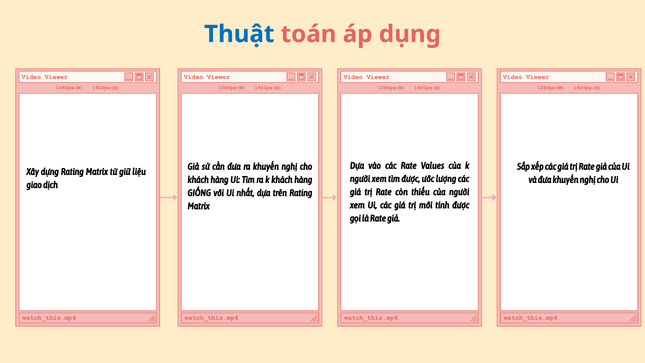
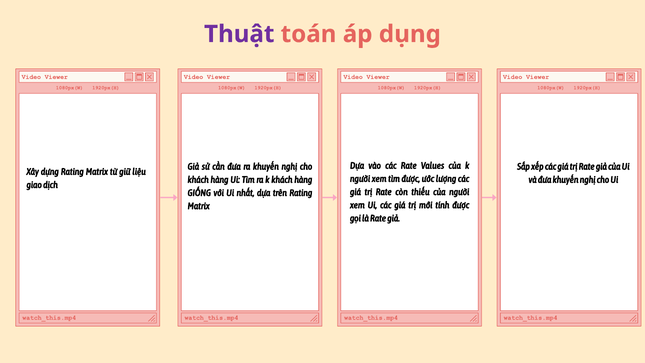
Thuật colour: blue -> purple (239, 34)
